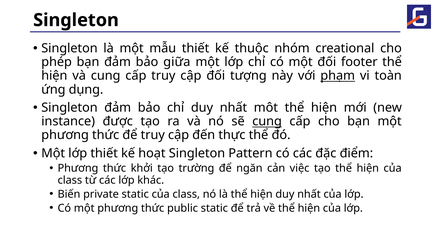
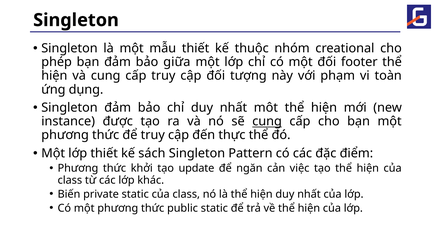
phạm underline: present -> none (338, 76)
hoạt: hoạt -> sách (152, 153)
trường: trường -> update (196, 168)
